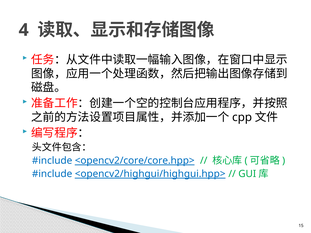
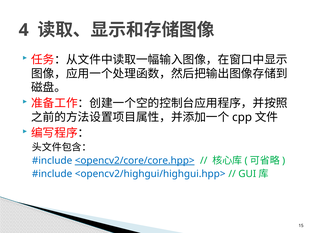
<opencv2/highgui/highgui.hpp> underline: present -> none (150, 174)
